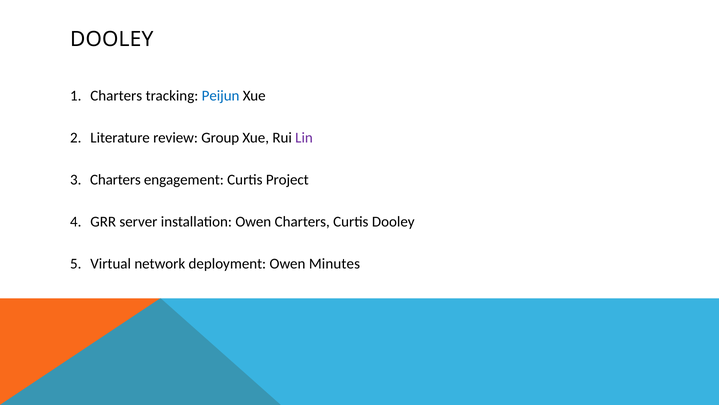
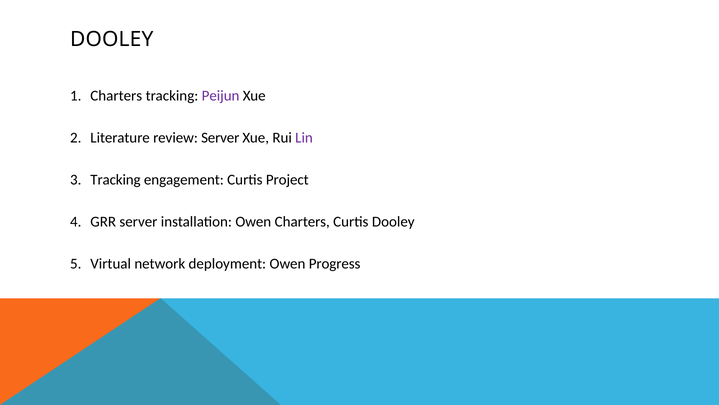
Peijun colour: blue -> purple (221, 96)
review Group: Group -> Server (220, 138)
Charters: Charters -> Tracking (115, 180)
Minutes: Minutes -> Progress (335, 263)
